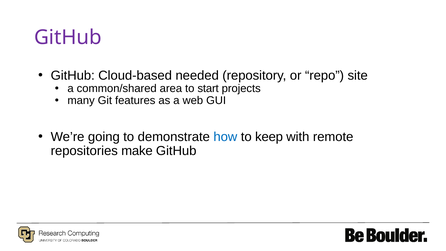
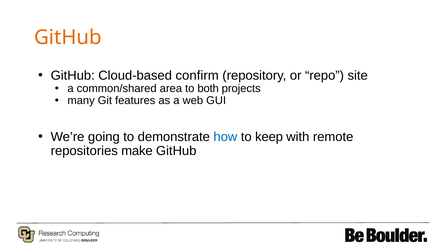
GitHub colour: purple -> orange (68, 37)
needed: needed -> confirm (197, 75)
start: start -> both (208, 88)
